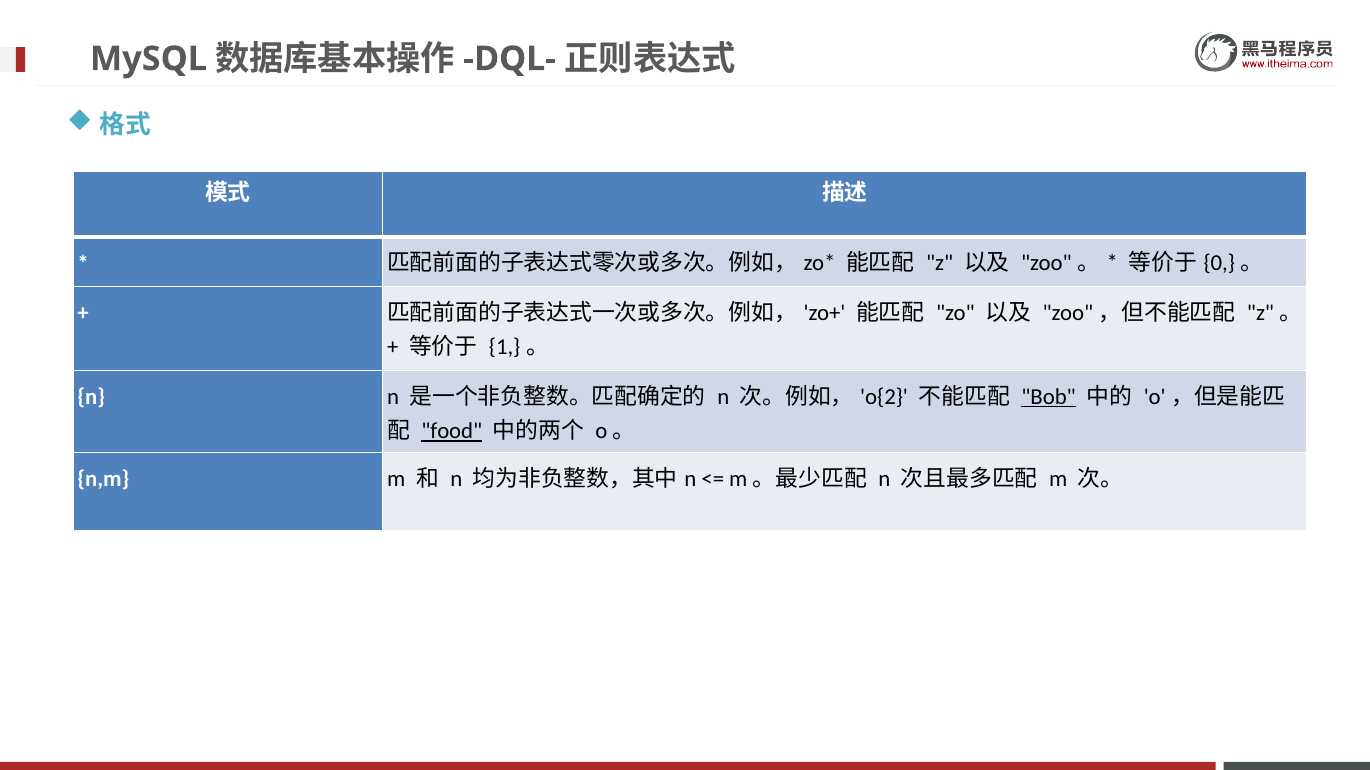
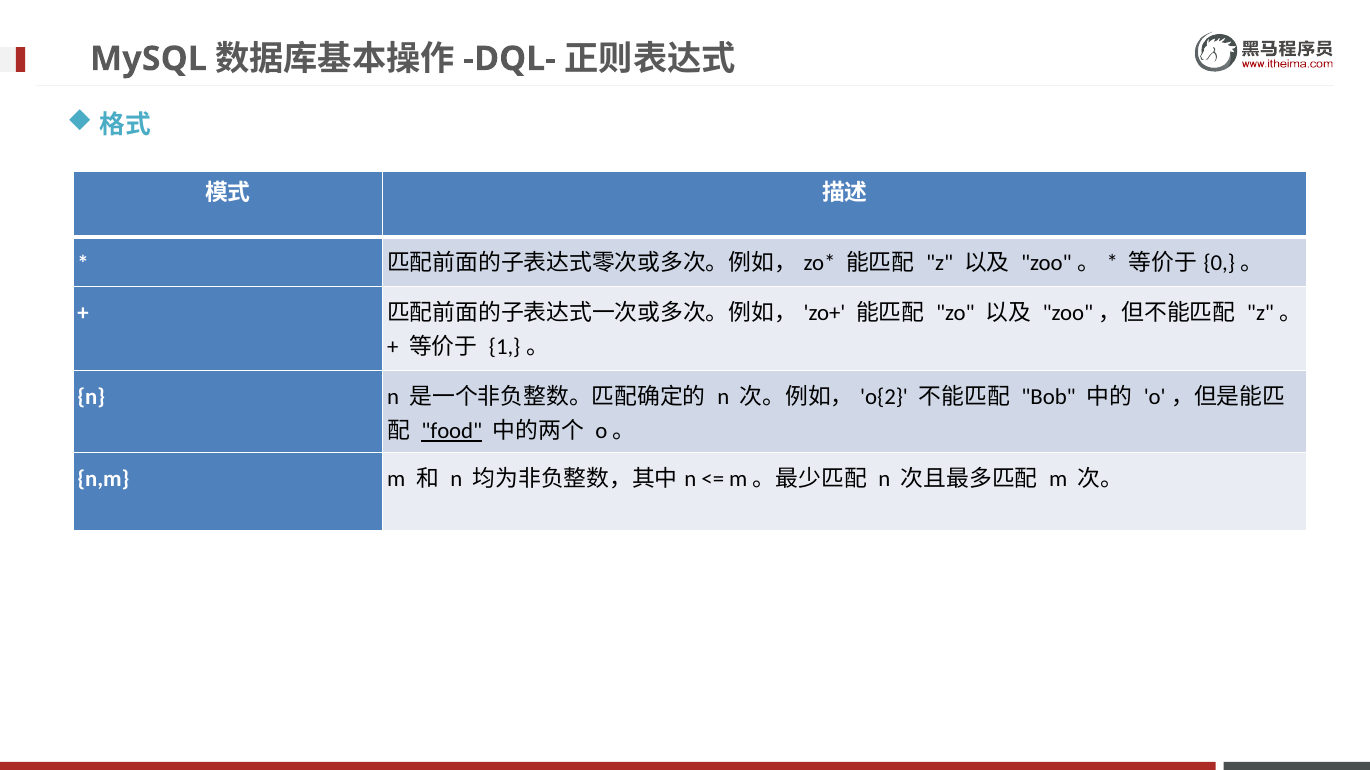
Bob underline: present -> none (1049, 397)
